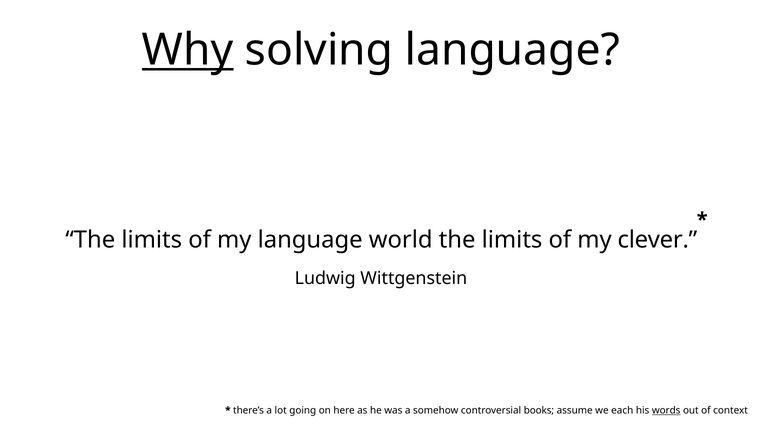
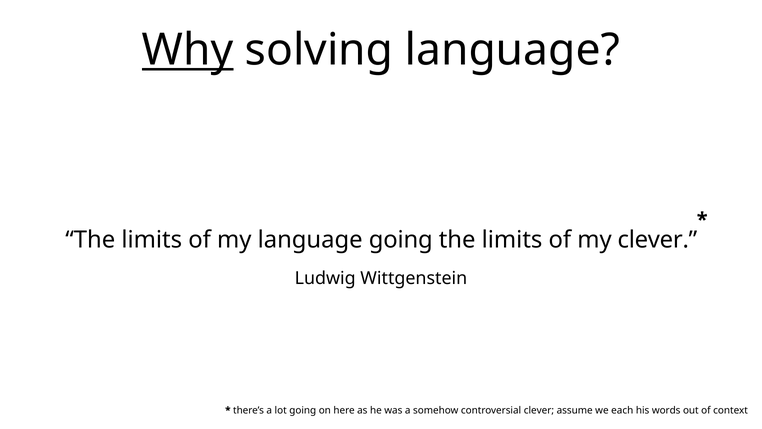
language world: world -> going (401, 239)
controversial books: books -> clever (539, 410)
words underline: present -> none (666, 410)
